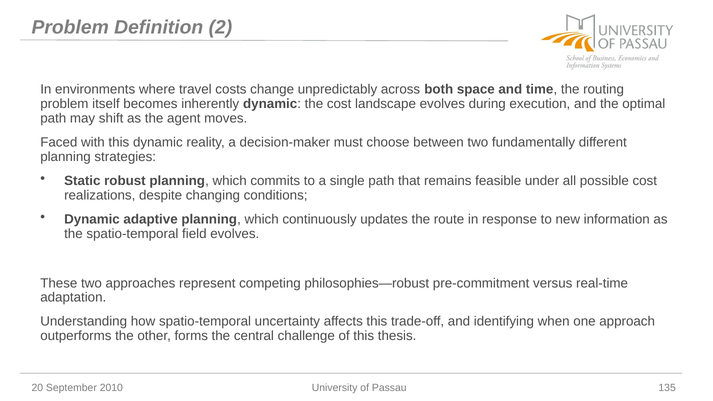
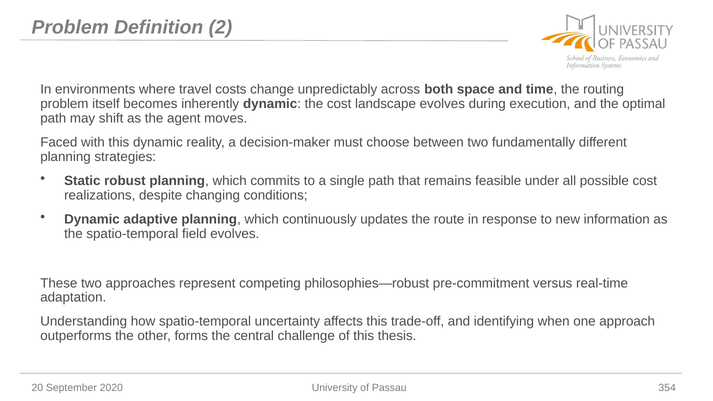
2010: 2010 -> 2020 (111, 388)
135: 135 -> 354 (667, 388)
